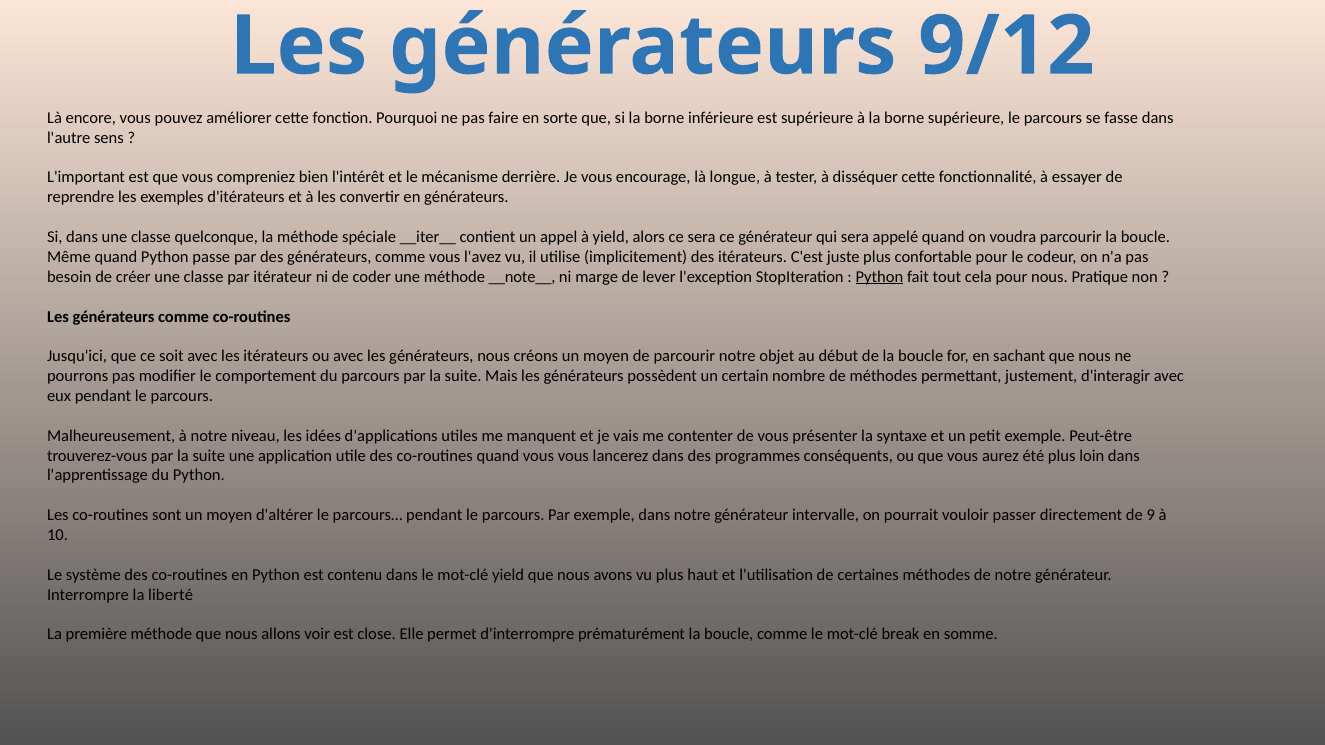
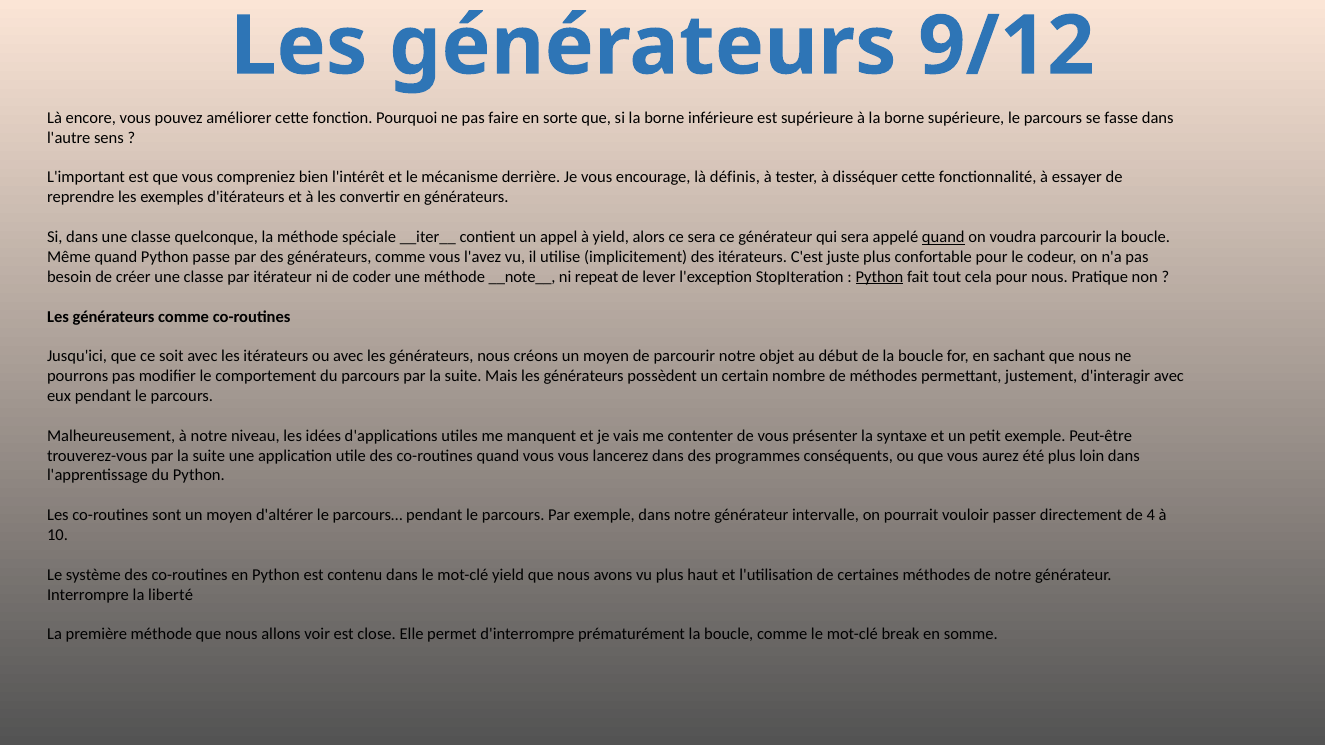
longue: longue -> définis (735, 178)
quand underline: none -> present (943, 237)
marge: marge -> repeat (597, 277)
9: 9 -> 4 (1151, 515)
